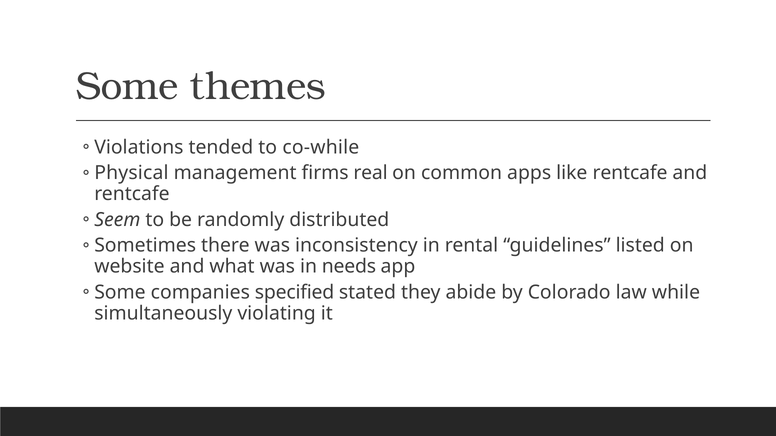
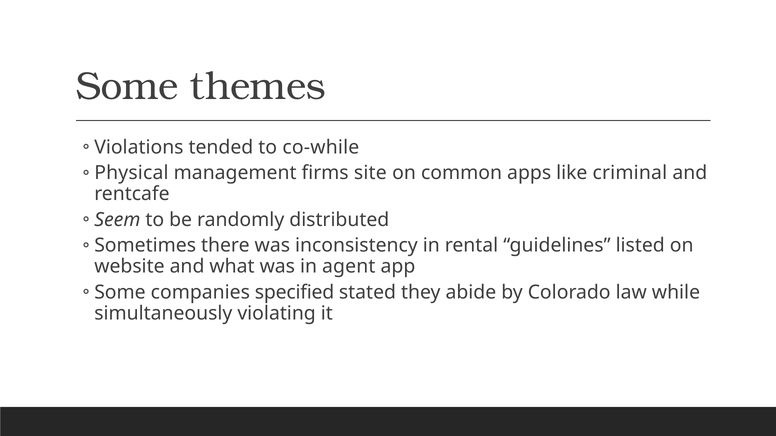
real: real -> site (370, 173)
like rentcafe: rentcafe -> criminal (630, 173)
needs: needs -> agent (349, 267)
